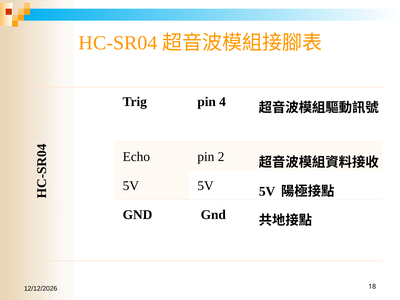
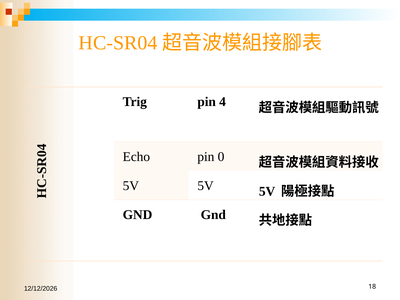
pin 2: 2 -> 0 (221, 157)
